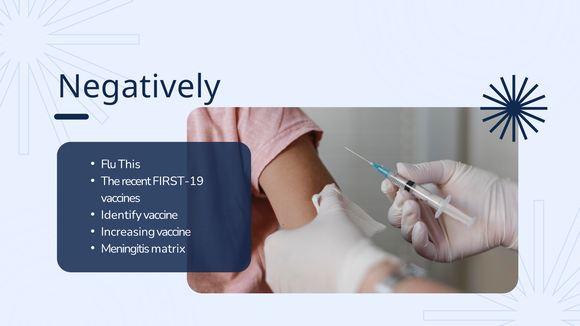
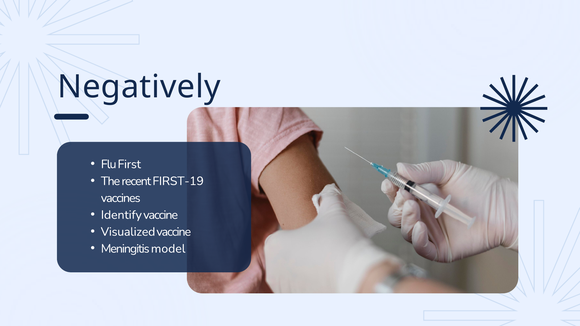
This: This -> First (129, 164)
Increasing: Increasing -> Visualized (128, 232)
matrix: matrix -> model (168, 249)
